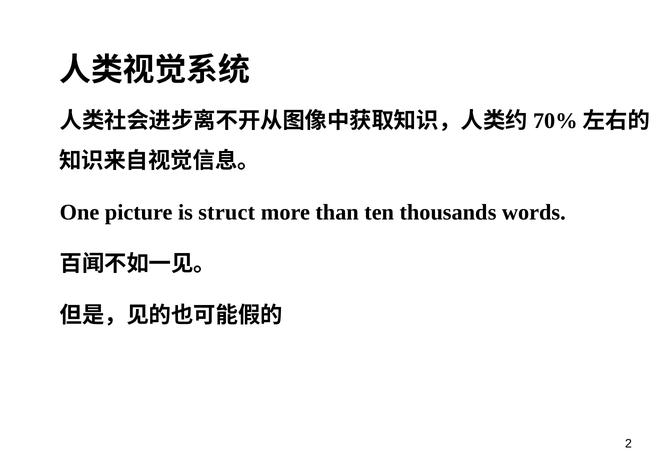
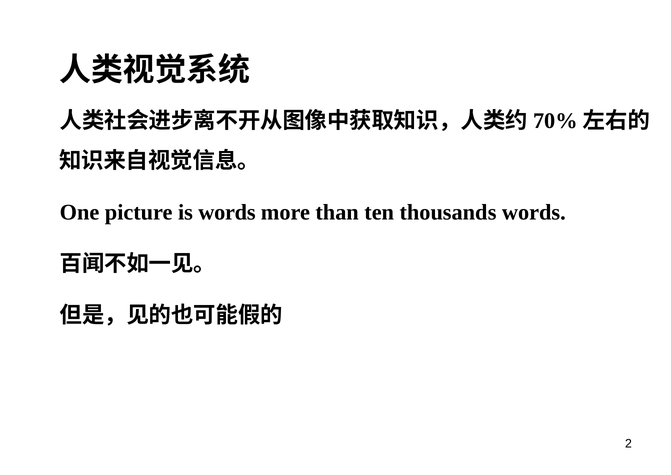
is struct: struct -> words (227, 212)
